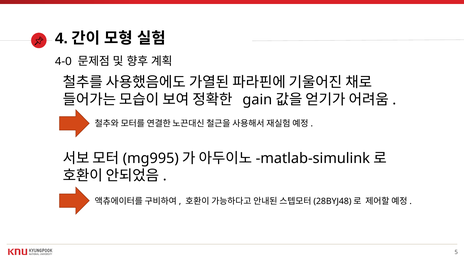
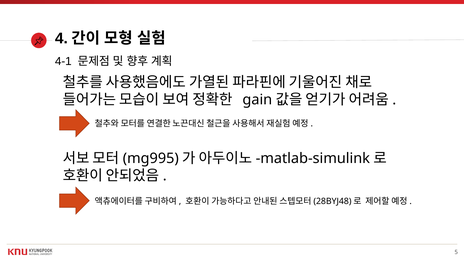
4-0: 4-0 -> 4-1 (63, 61)
